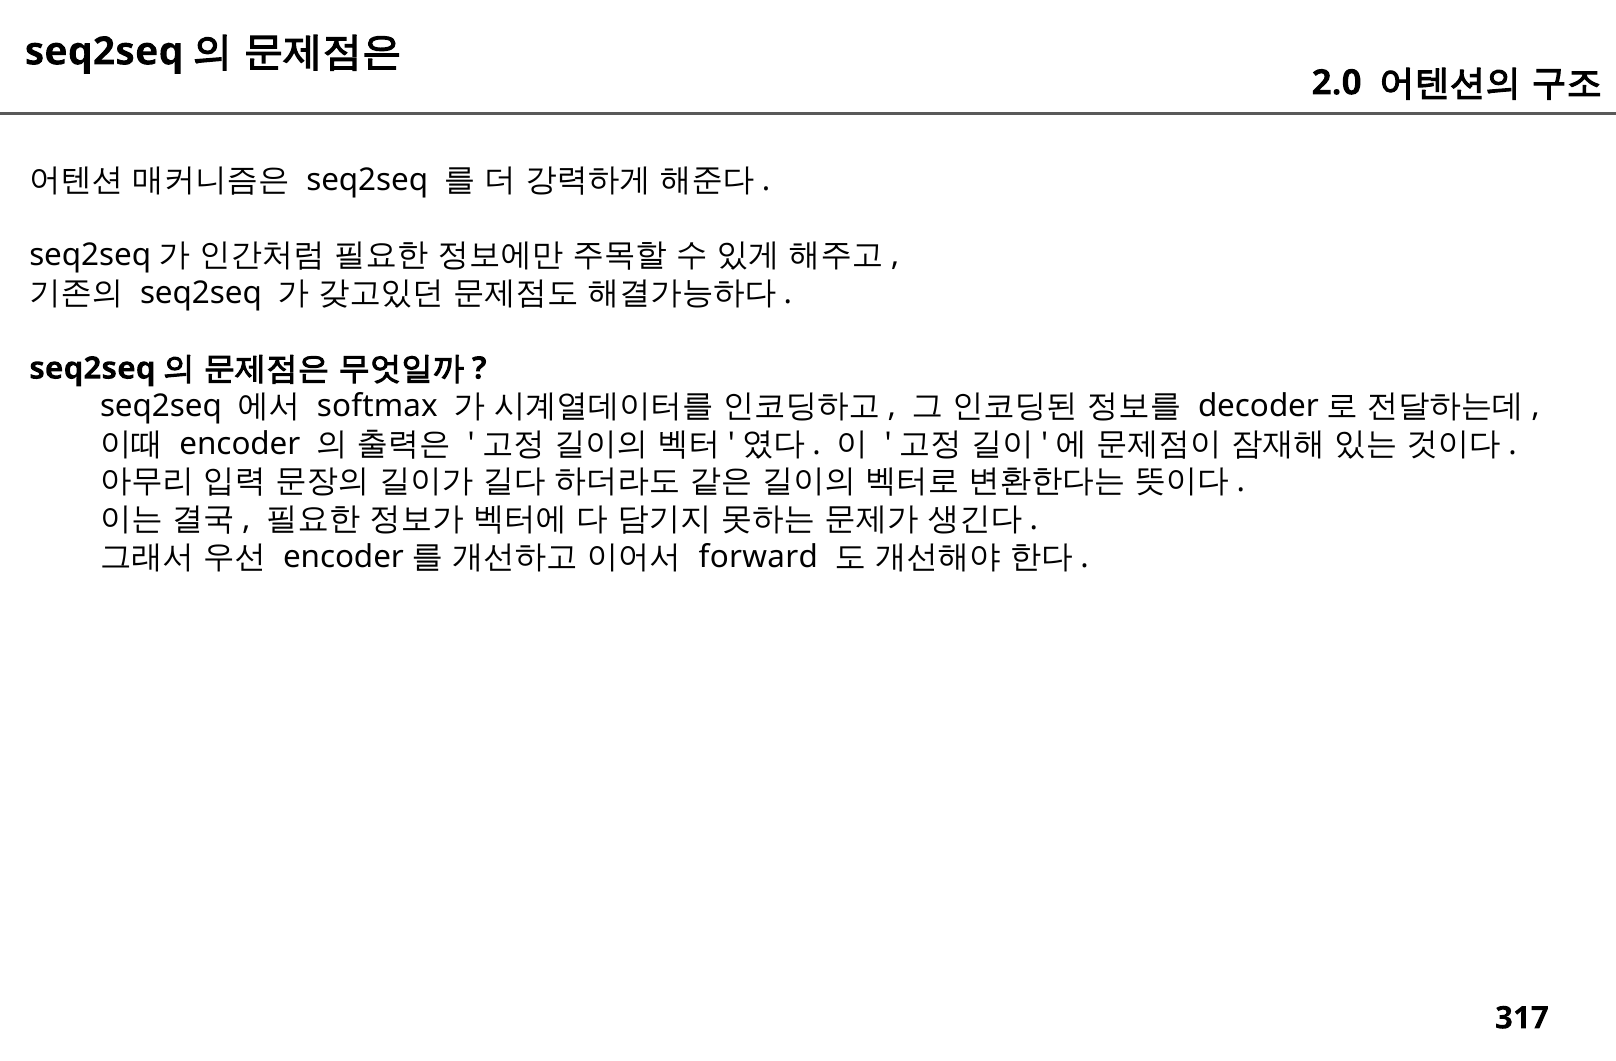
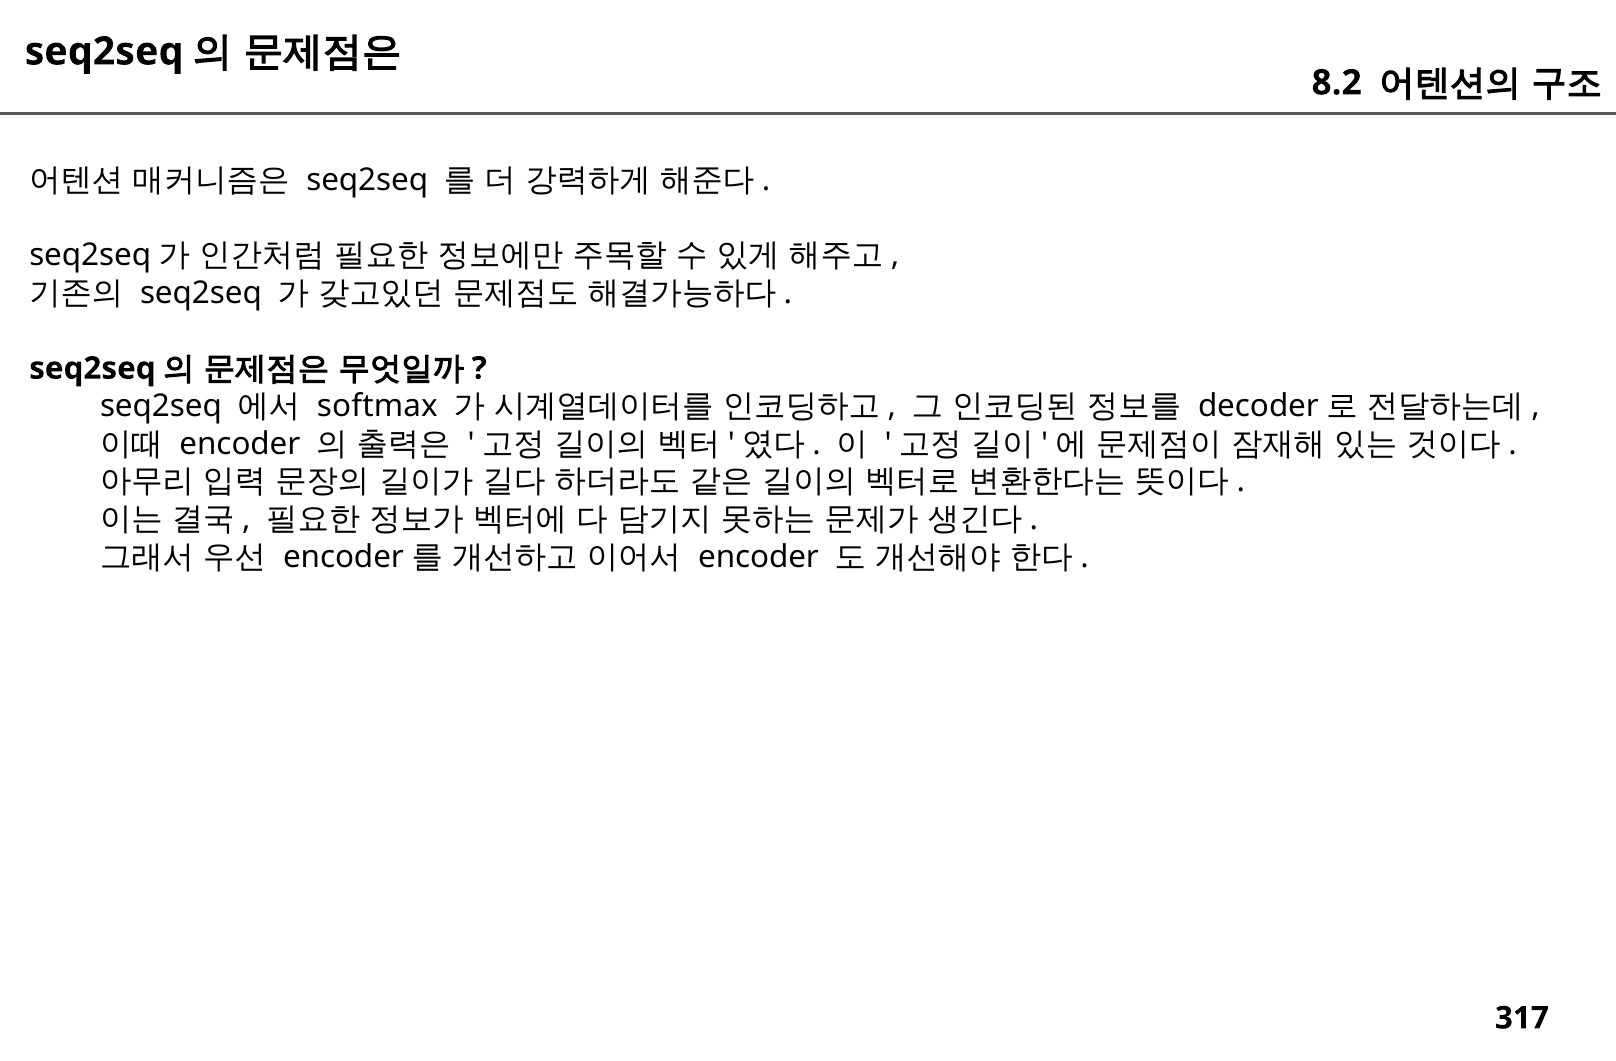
2.0: 2.0 -> 8.2 (1337, 83)
forward: forward -> encoder (759, 557)
